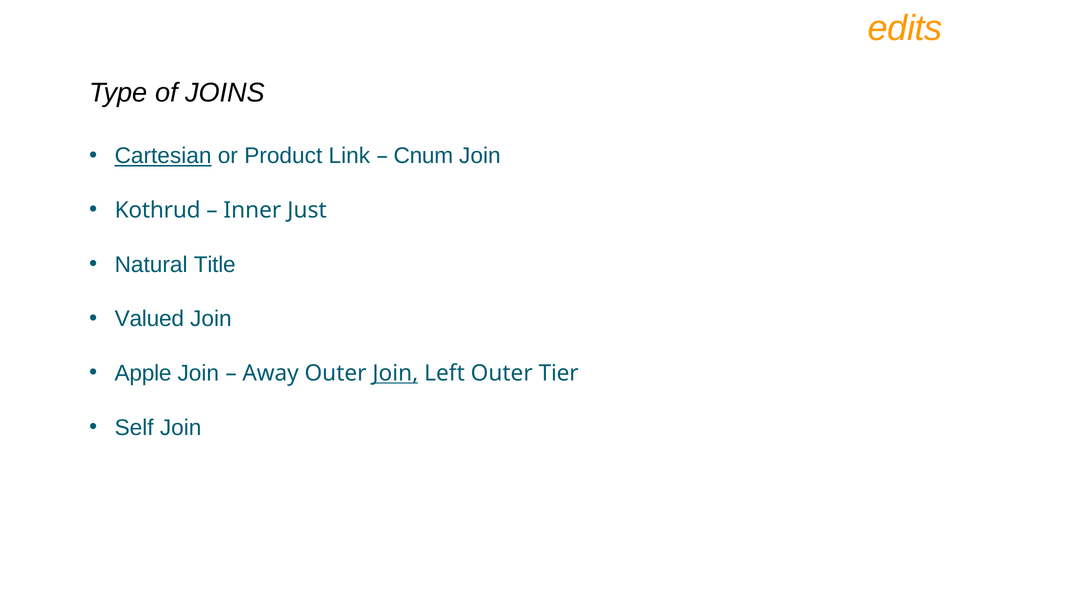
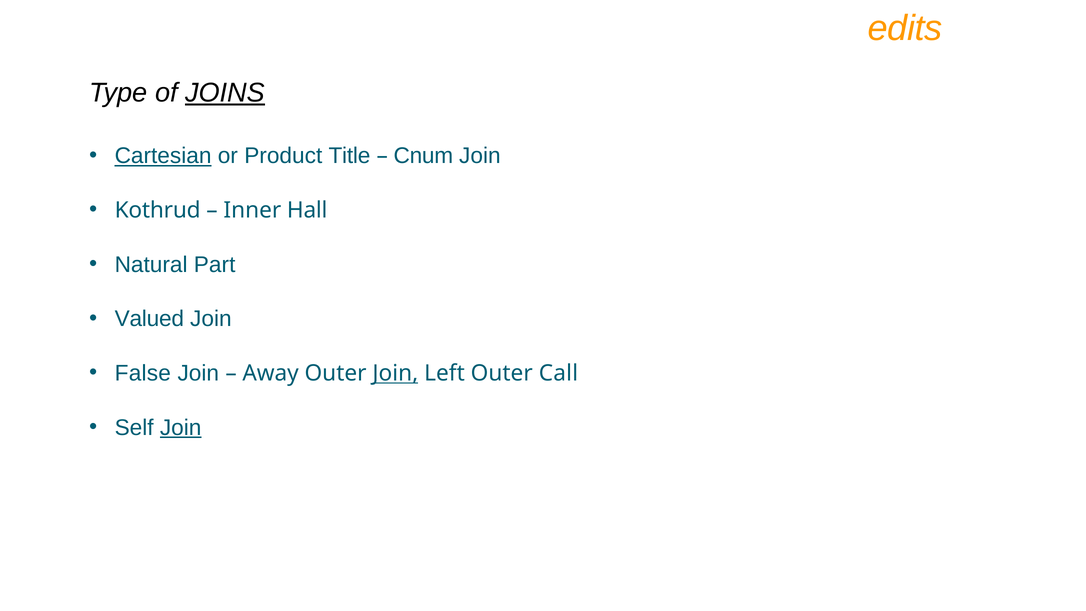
JOINS underline: none -> present (225, 93)
Link: Link -> Title (349, 156)
Just: Just -> Hall (307, 210)
Title: Title -> Part (215, 265)
Apple: Apple -> False (143, 373)
Tier: Tier -> Call (558, 373)
Join underline: none -> present (181, 428)
